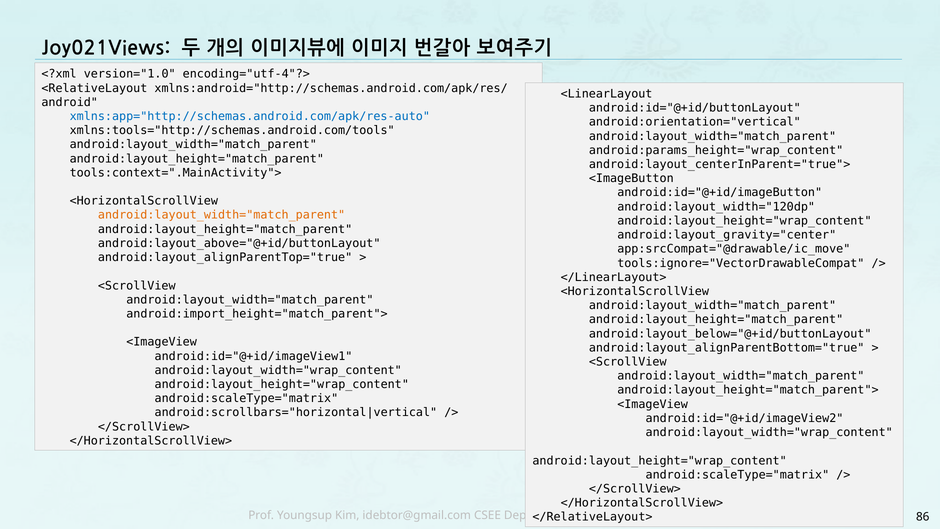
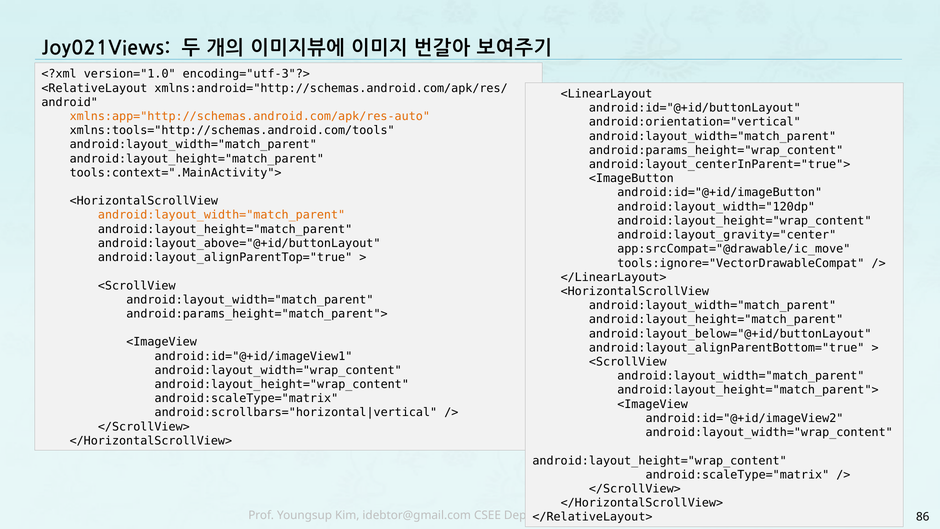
encoding="utf-4"?>: encoding="utf-4"?> -> encoding="utf-3"?> (246, 74)
xmlns:app="http://schemas.android.com/apk/res-auto colour: blue -> orange (250, 116)
android:import_height="match_parent">: android:import_height="match_parent"> -> android:params_height="match_parent"> (257, 314)
